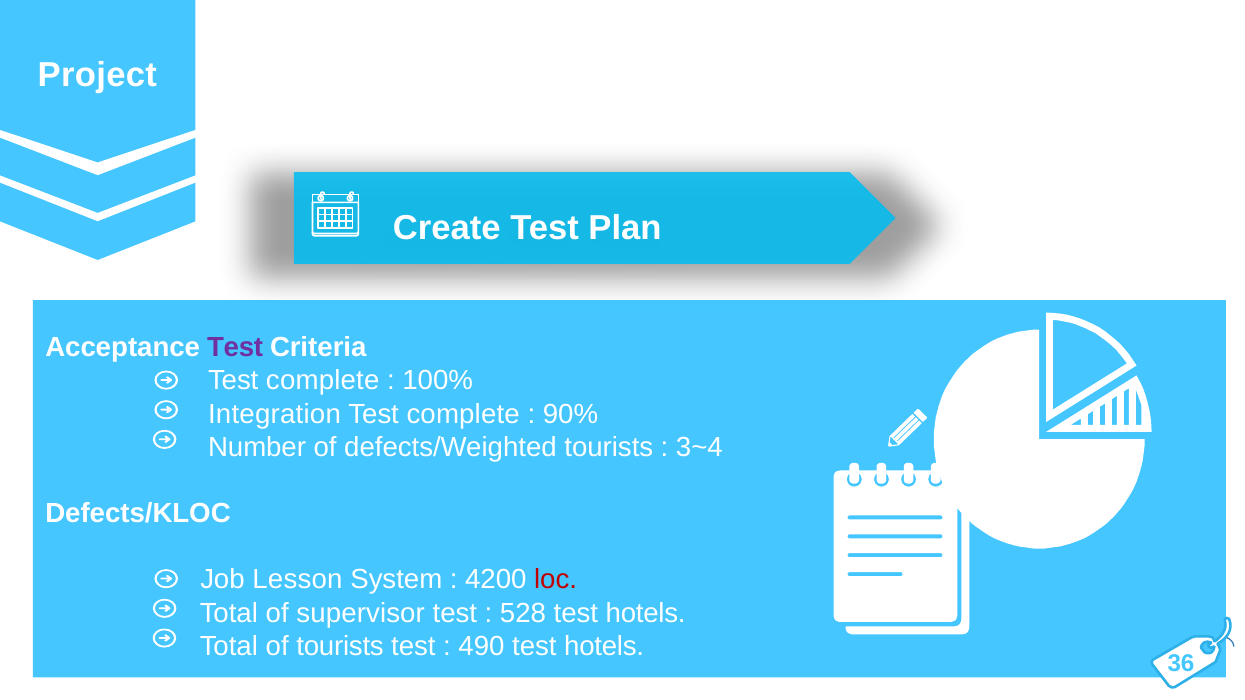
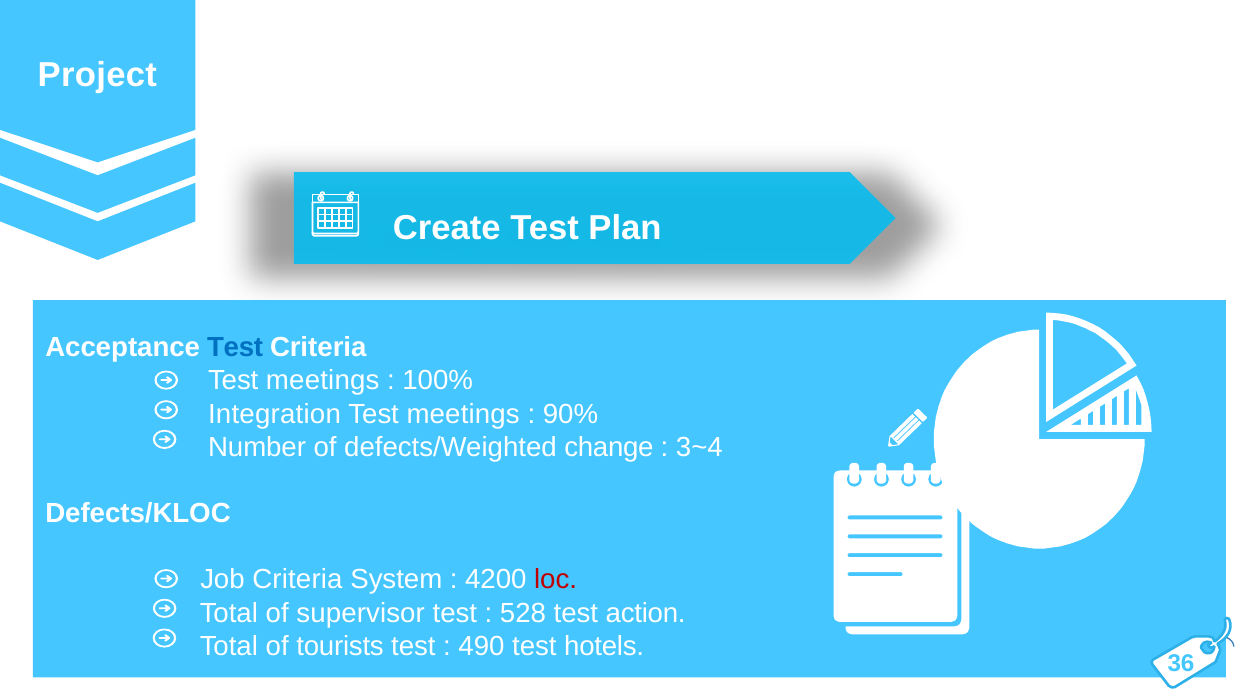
Test colour: purple -> blue (235, 348)
complete: complete -> meetings (323, 381)
complete: complete -> meetings (463, 414)
defects/Weighted tourists: tourists -> change (609, 447)
Job Lesson: Lesson -> Criteria (297, 580)
528 test hotels: hotels -> action (646, 613)
